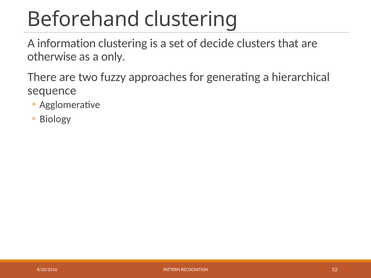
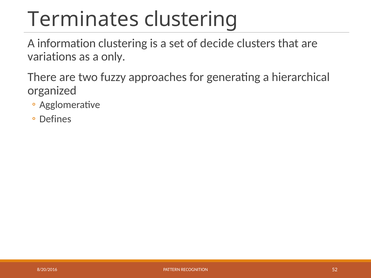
Beforehand: Beforehand -> Terminates (83, 19)
otherwise: otherwise -> variations (52, 57)
sequence: sequence -> organized (52, 91)
Biology: Biology -> Defines (55, 119)
